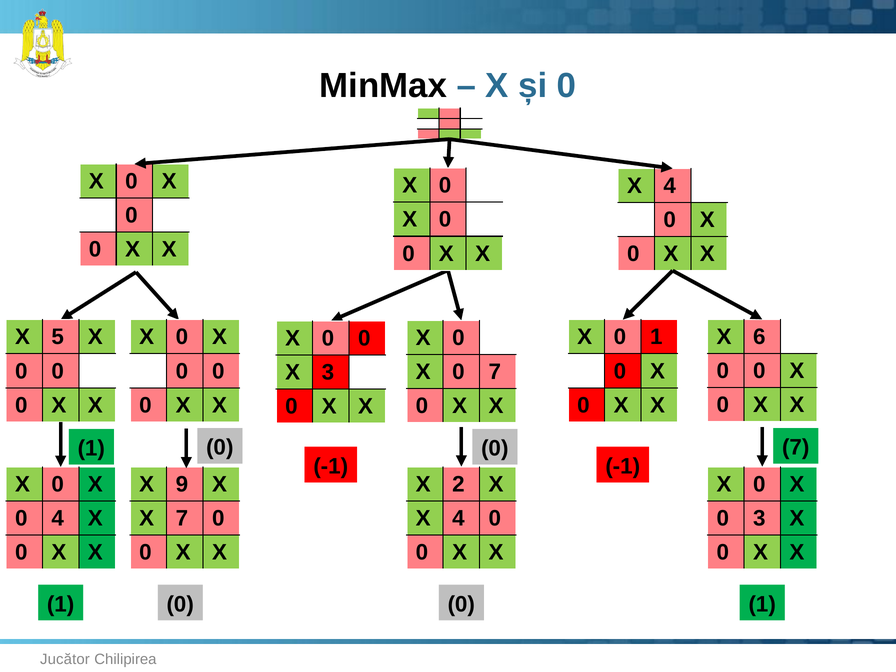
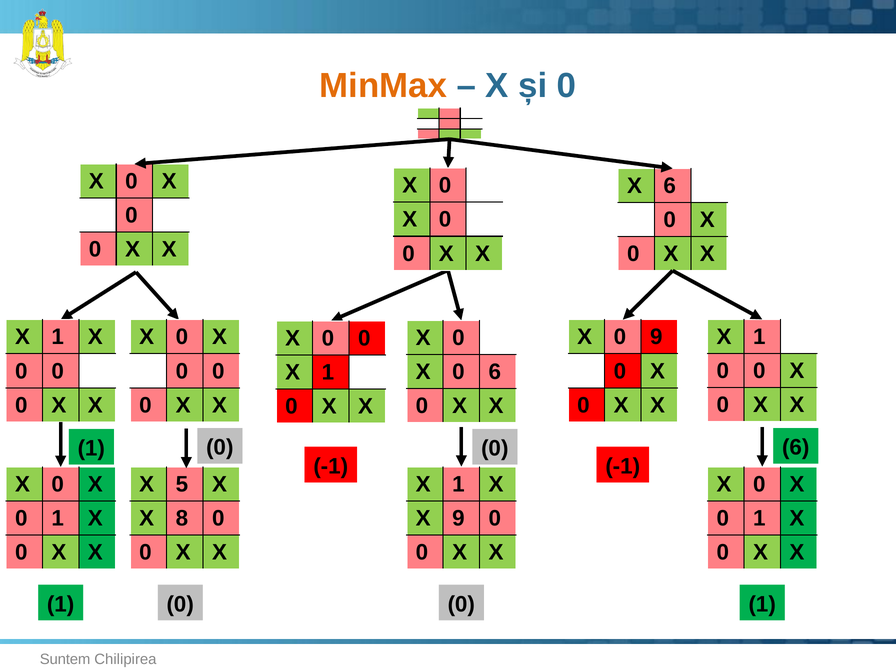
MinMax colour: black -> orange (383, 86)
4: 4 -> 6 (670, 186)
6: 6 -> 1 (759, 337)
5: 5 -> 1 (58, 337)
X 0 1: 1 -> 9 (656, 337)
X 0 7: 7 -> 6 (495, 372)
3: 3 -> 1 (328, 372)
1 0 7: 7 -> 6 (796, 447)
2: 2 -> 1 (458, 484)
9: 9 -> 5 (182, 484)
4: 4 -> 9 (458, 518)
3: 3 -> 1 (759, 518)
4: 4 -> 1 (58, 518)
X 7: 7 -> 8 (182, 518)
Jucător: Jucător -> Suntem (65, 660)
